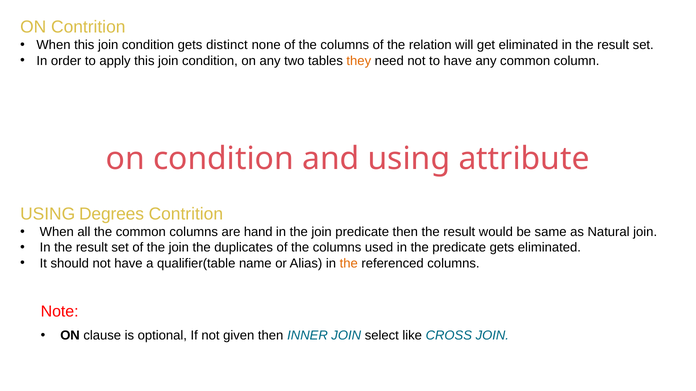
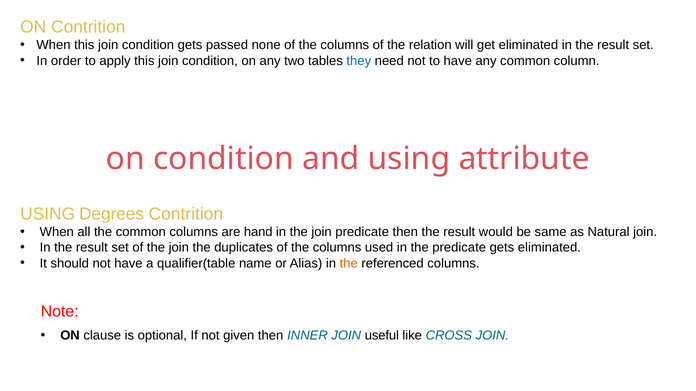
distinct: distinct -> passed (227, 45)
they colour: orange -> blue (359, 61)
select: select -> useful (382, 336)
